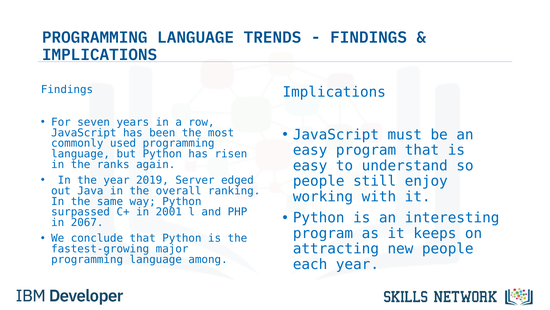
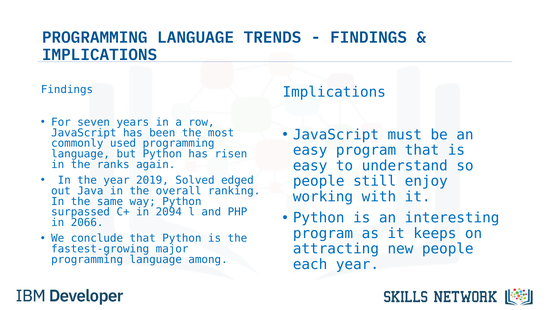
Server: Server -> Solved (195, 180)
2001: 2001 -> 2094 (169, 212)
2067: 2067 -> 2066 (87, 222)
